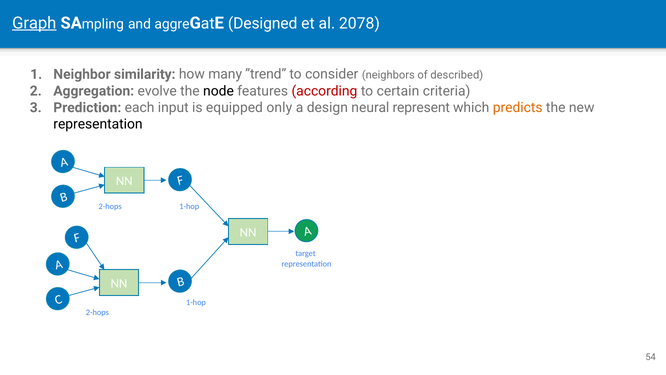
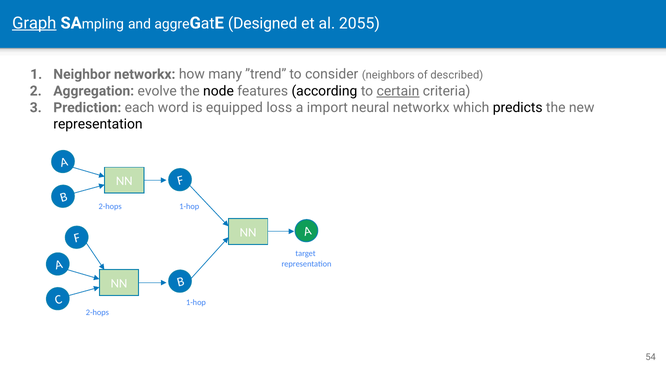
2078: 2078 -> 2055 (359, 23)
Neighbor similarity: similarity -> networkx (145, 74)
according colour: red -> black (324, 91)
certain underline: none -> present (398, 91)
input: input -> word (173, 107)
only: only -> loss (279, 107)
design: design -> import (327, 107)
neural represent: represent -> networkx (421, 107)
predicts colour: orange -> black (518, 107)
